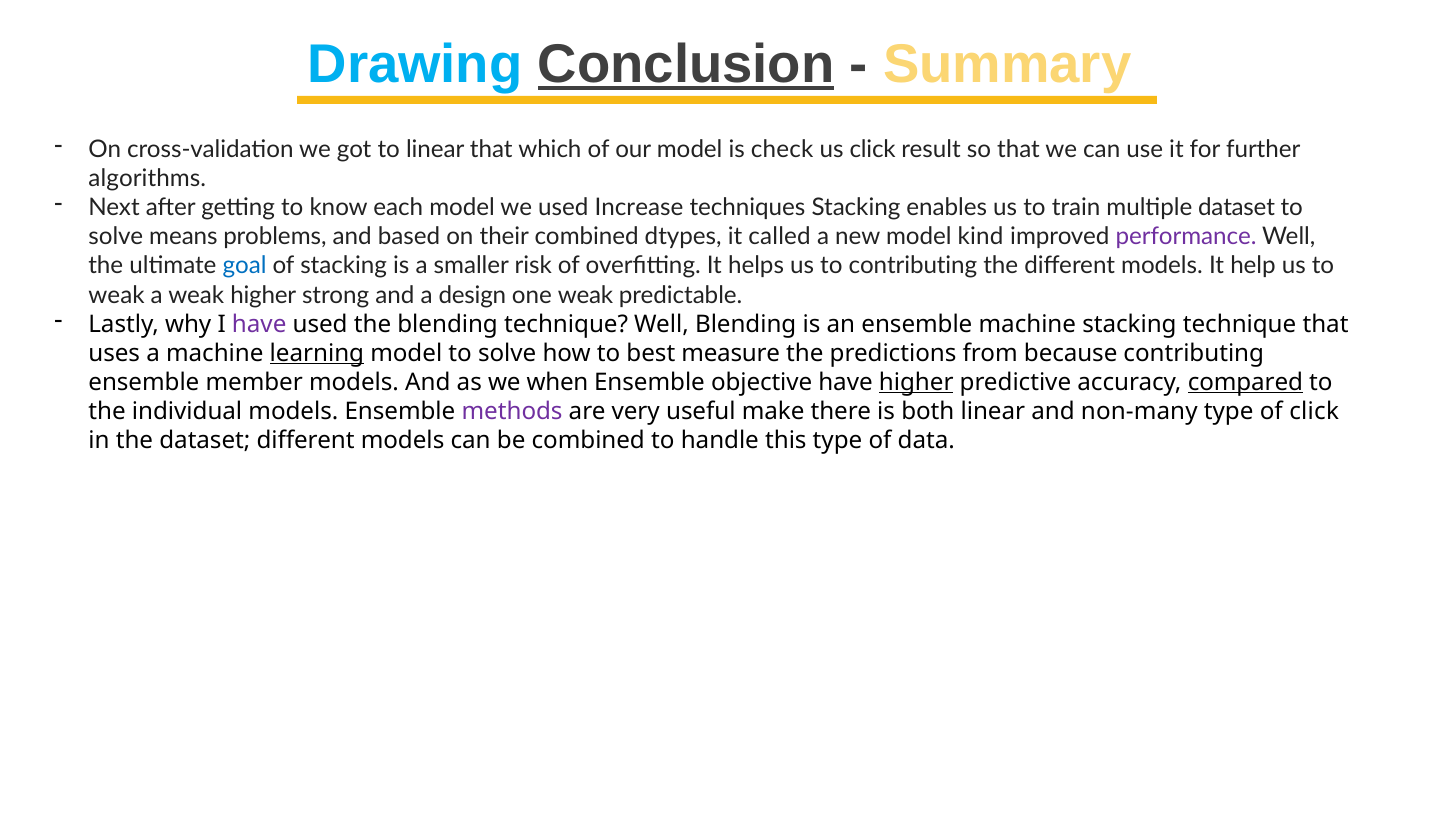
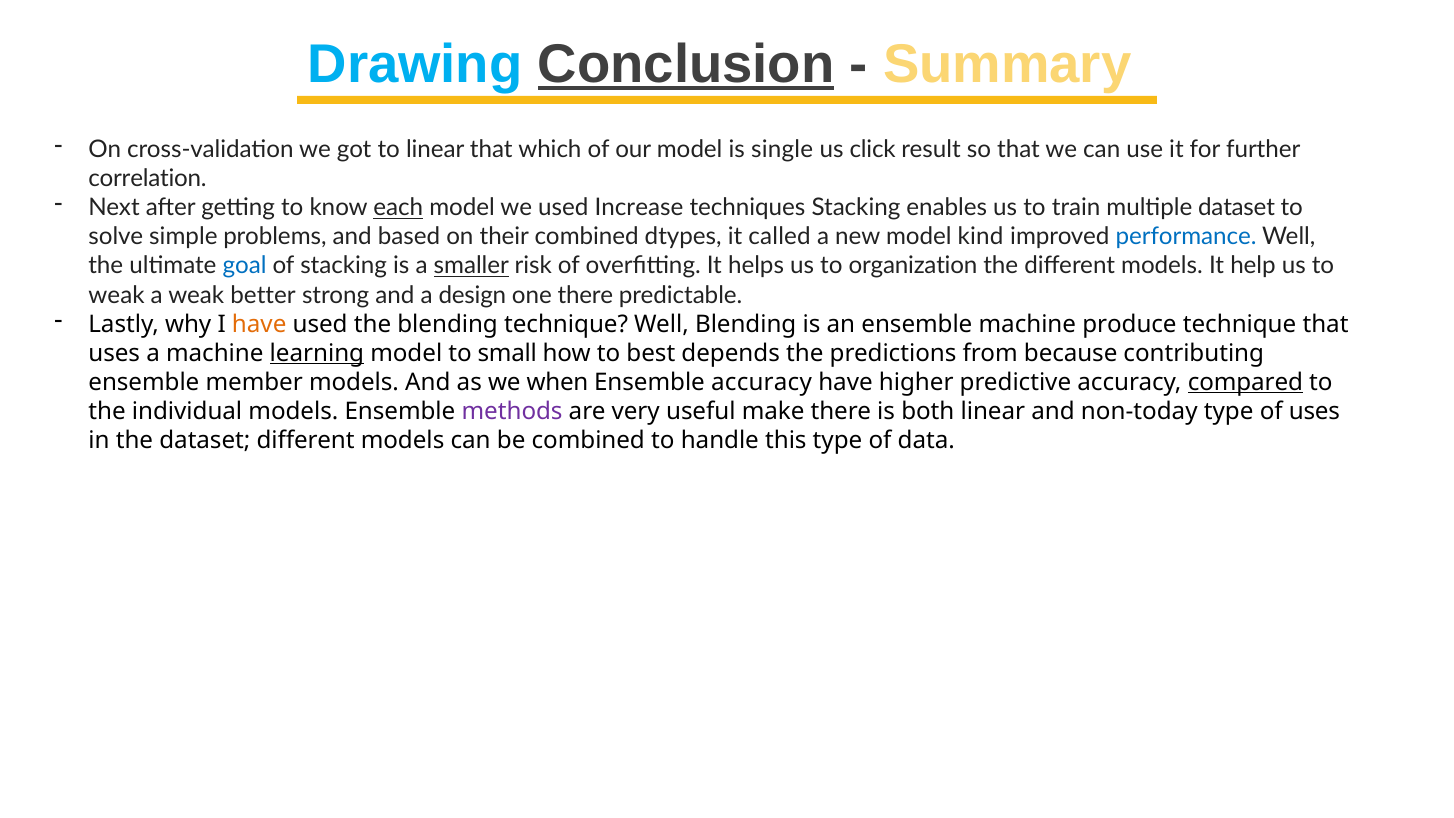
check: check -> single (782, 150)
algorithms: algorithms -> correlation (147, 179)
each underline: none -> present (398, 208)
means: means -> simple (183, 237)
performance colour: purple -> blue (1186, 237)
smaller underline: none -> present (471, 266)
to contributing: contributing -> organization (913, 266)
weak higher: higher -> better (263, 295)
one weak: weak -> there (585, 295)
have colour: purple -> orange (259, 324)
machine stacking: stacking -> produce (1129, 324)
model to solve: solve -> small (507, 353)
measure: measure -> depends (731, 353)
Ensemble objective: objective -> accuracy (762, 382)
higher underline: present -> none (916, 382)
non-many: non-many -> non-today (1139, 411)
of click: click -> uses (1314, 411)
